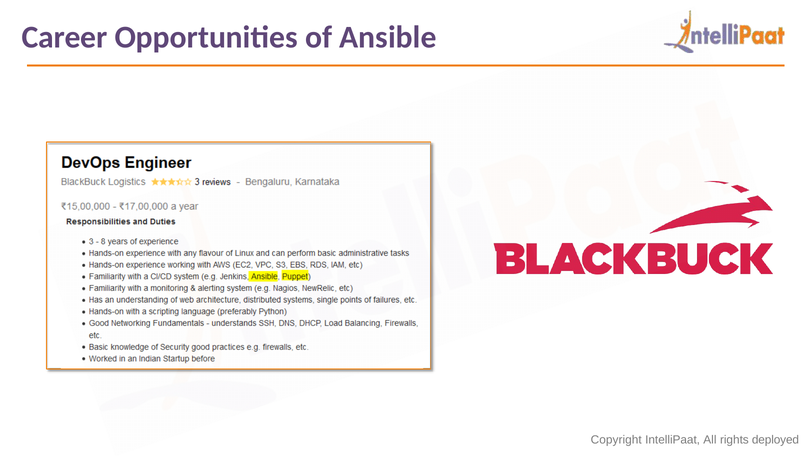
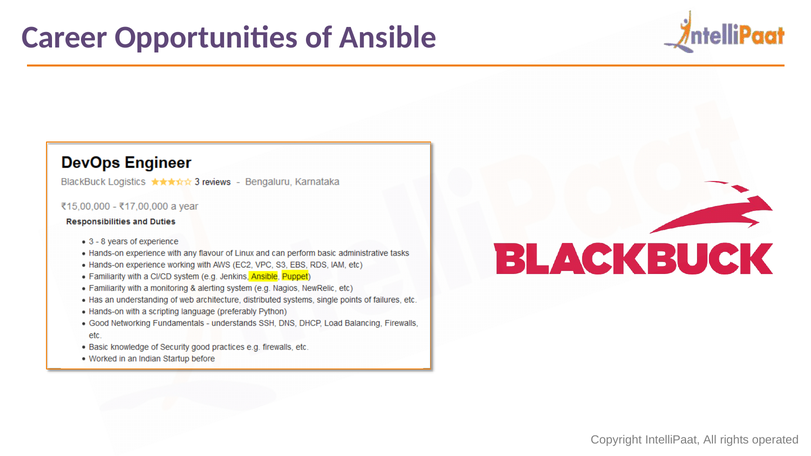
deployed: deployed -> operated (775, 440)
